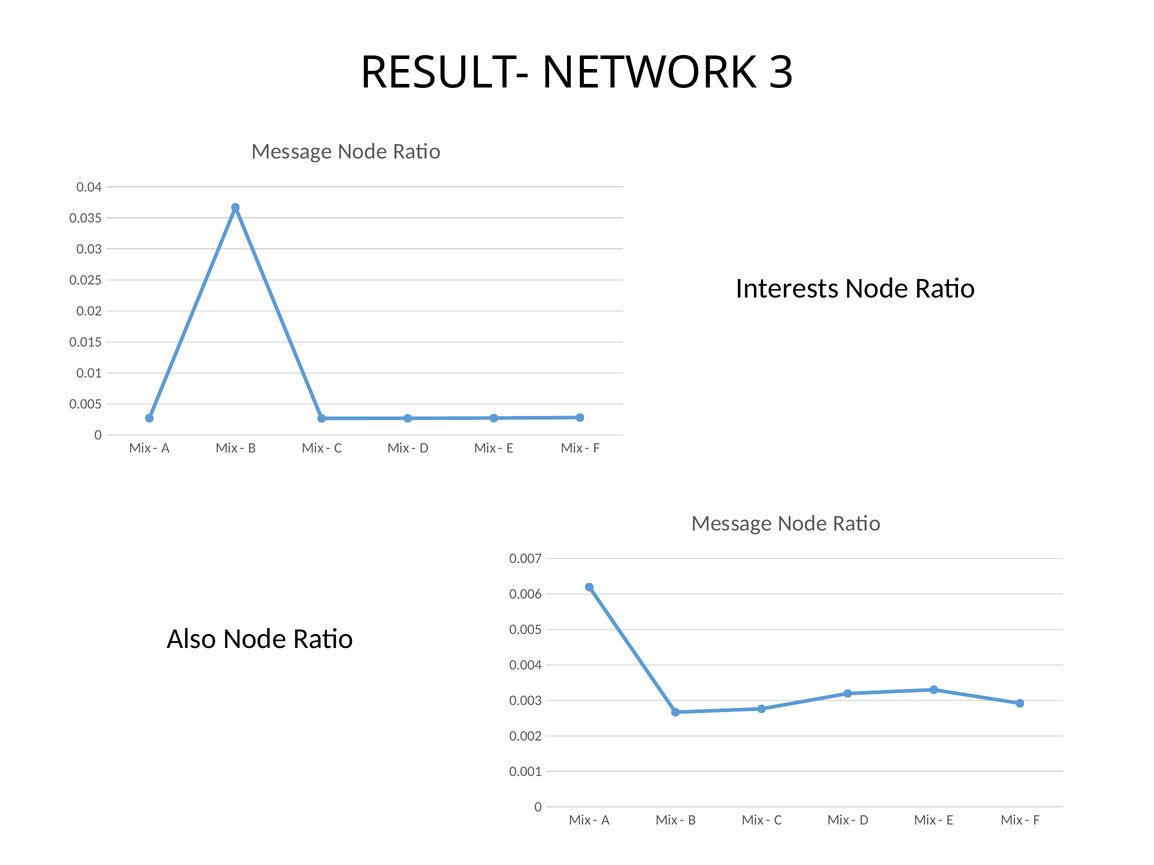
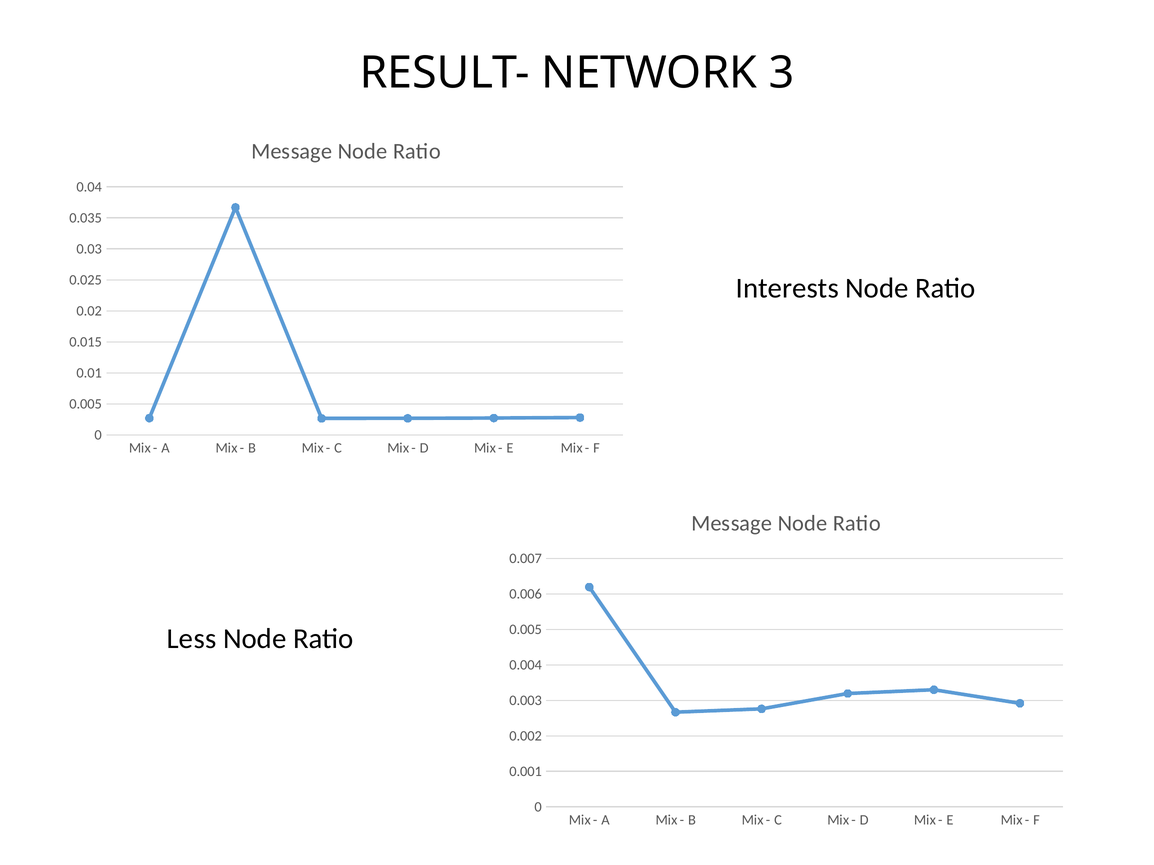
Also: Also -> Less (191, 639)
